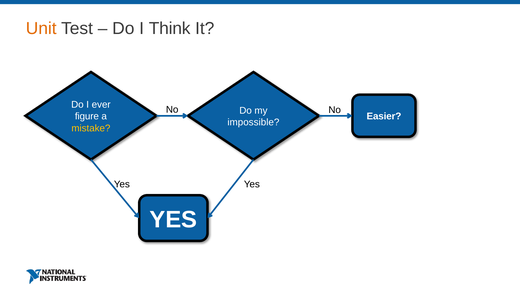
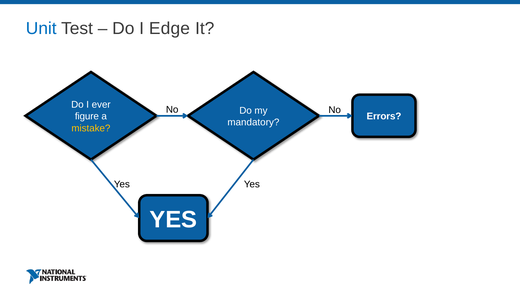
Unit colour: orange -> blue (41, 28)
Think: Think -> Edge (169, 28)
Easier: Easier -> Errors (384, 117)
impossible: impossible -> mandatory (253, 123)
